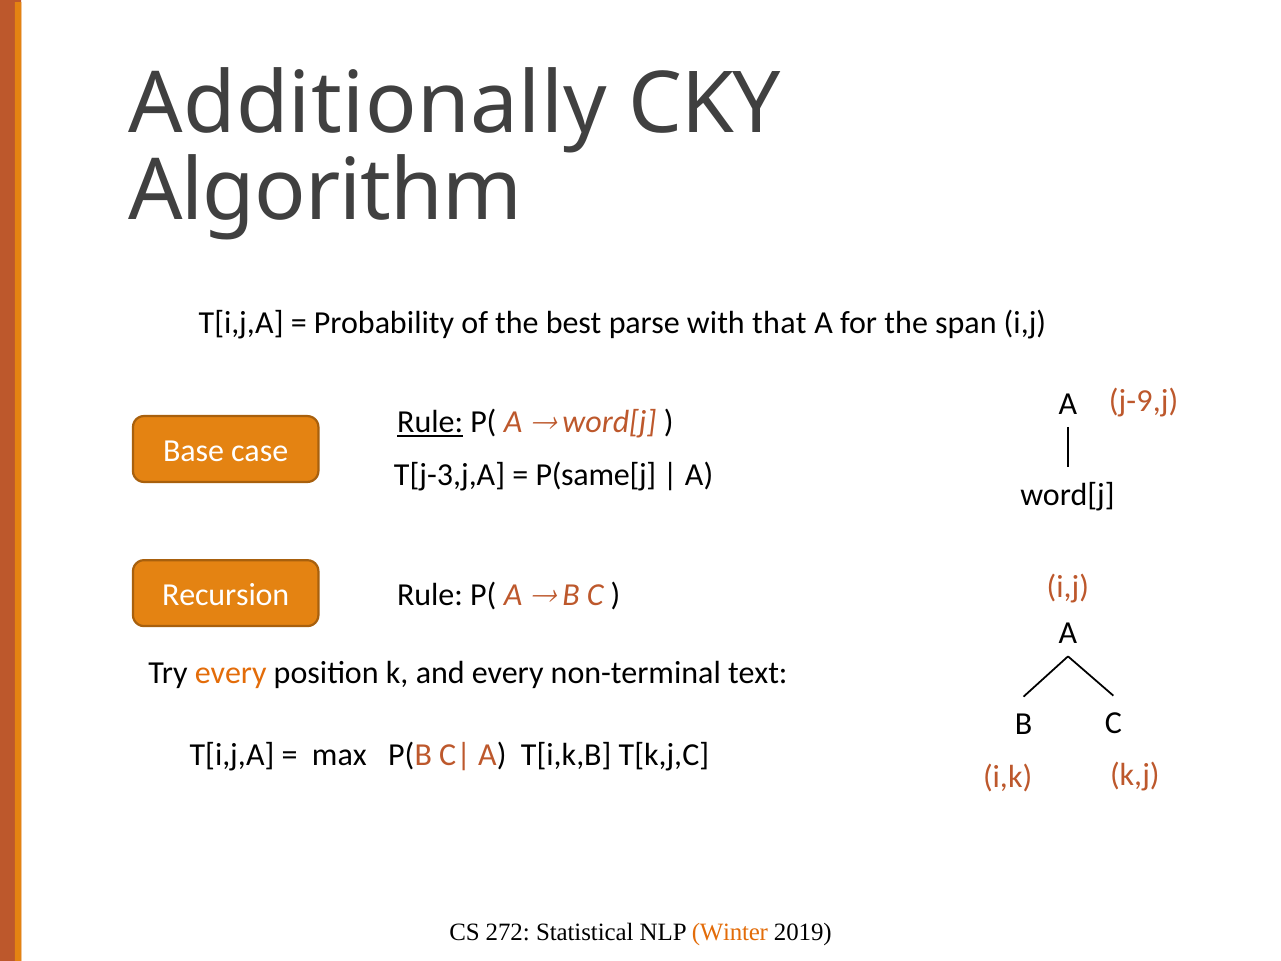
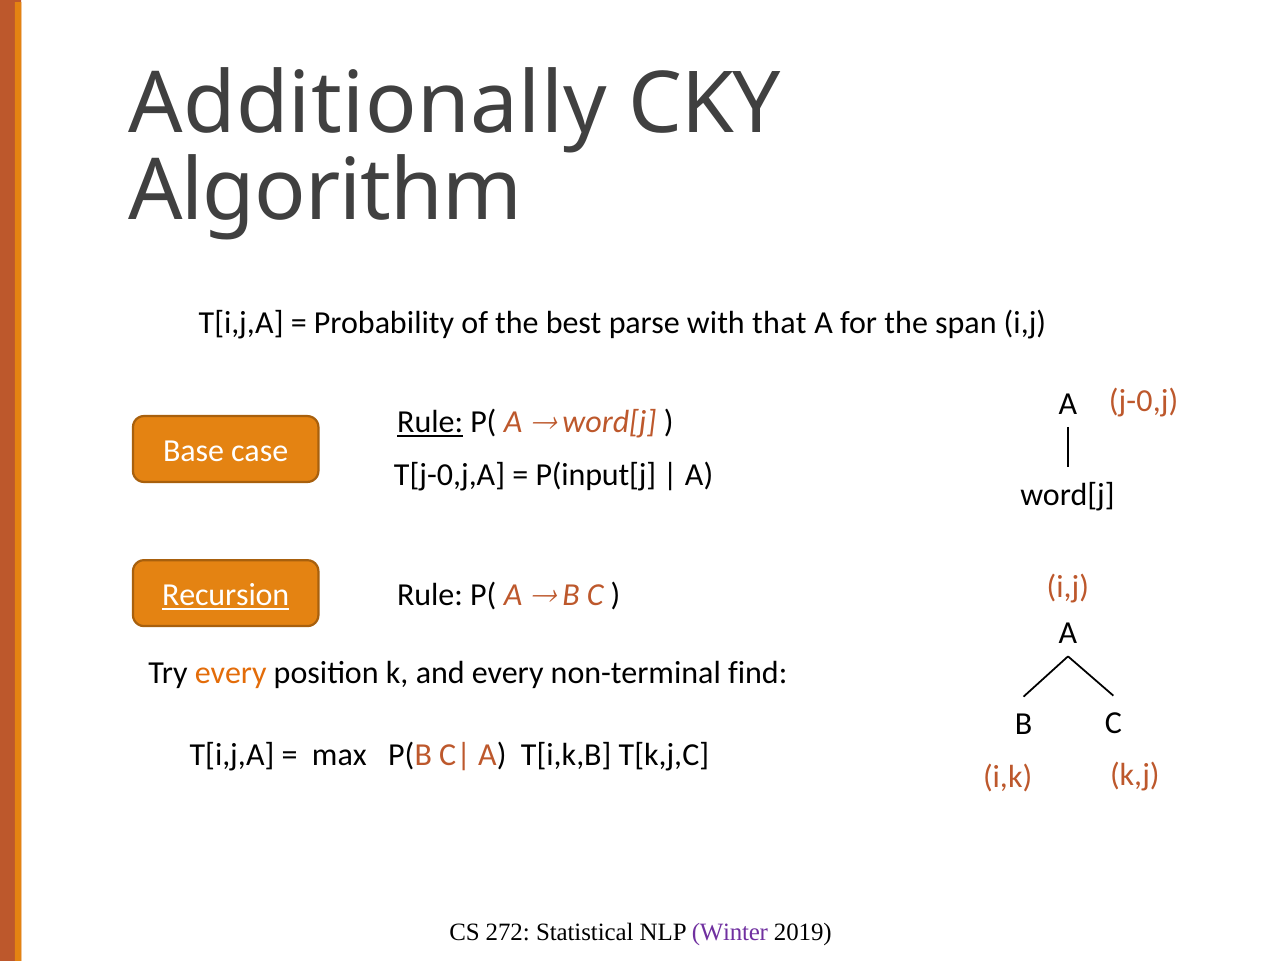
j-9,j: j-9,j -> j-0,j (1144, 401)
T[j-3,j,A: T[j-3,j,A -> T[j-0,j,A (450, 475)
P(same[j: P(same[j -> P(input[j (596, 475)
Recursion underline: none -> present (226, 595)
text: text -> find (758, 672)
Winter colour: orange -> purple (730, 932)
